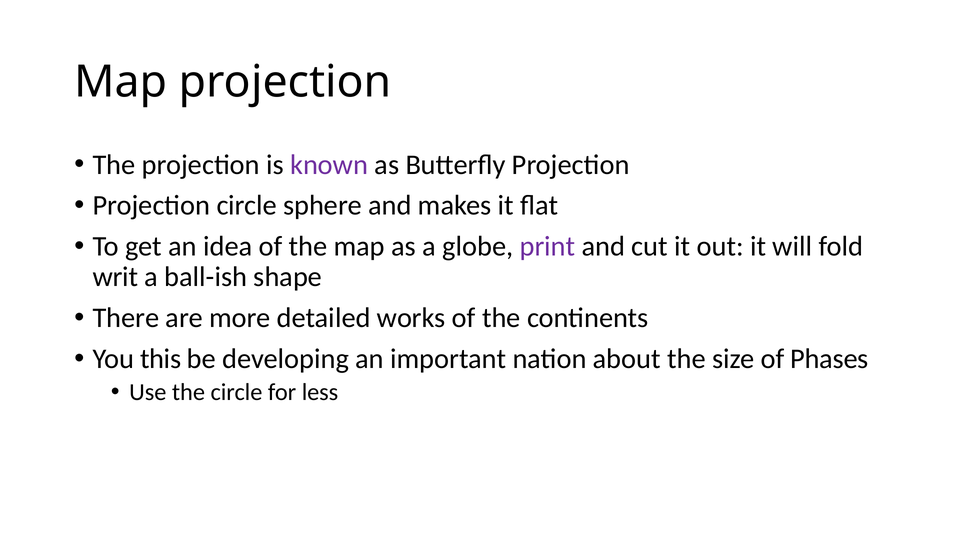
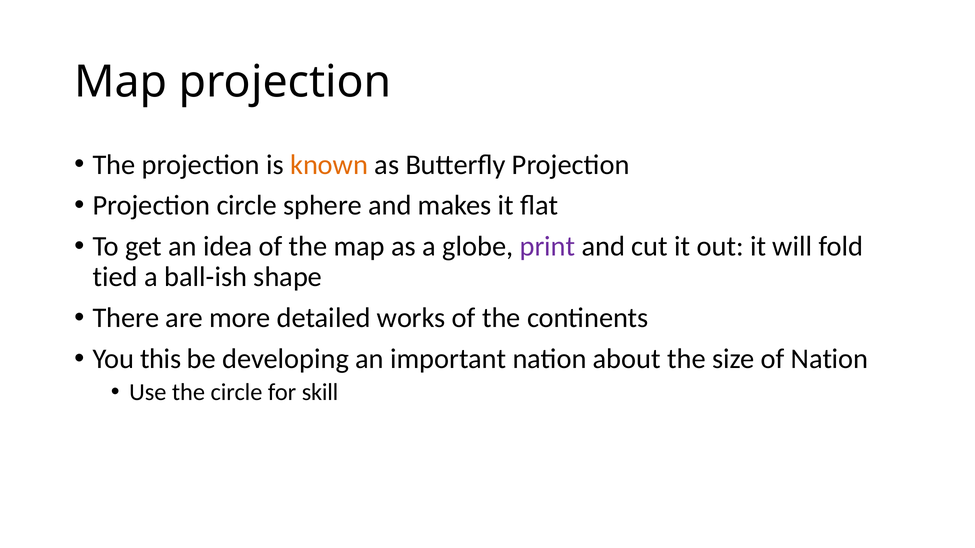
known colour: purple -> orange (329, 165)
writ: writ -> tied (115, 277)
of Phases: Phases -> Nation (829, 359)
less: less -> skill (320, 393)
